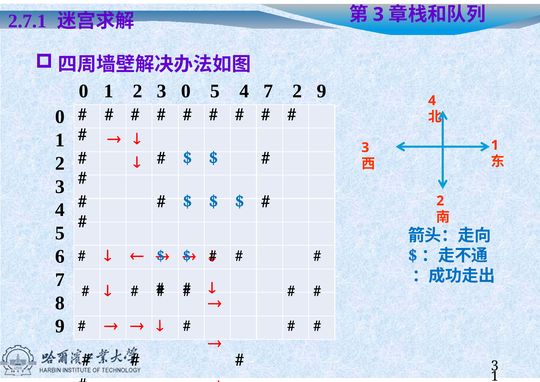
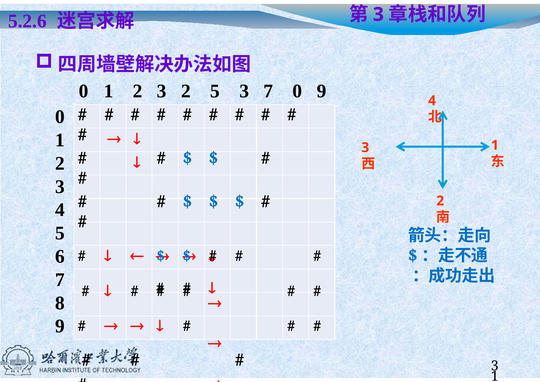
2.7.1: 2.7.1 -> 5.2.6 (27, 21)
3 0: 0 -> 2 (186, 91)
5 4: 4 -> 3 (244, 91)
7 2: 2 -> 0 (297, 91)
